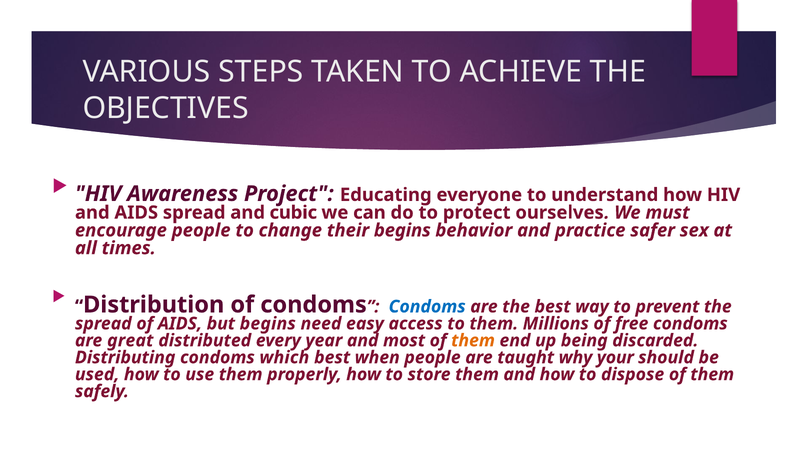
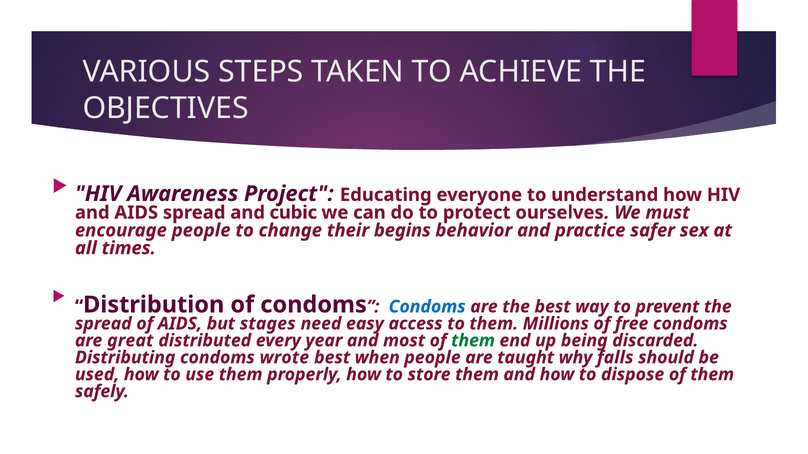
but begins: begins -> stages (268, 324)
them colour: orange -> green (473, 341)
which: which -> wrote (284, 358)
your: your -> falls (615, 358)
